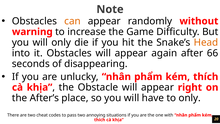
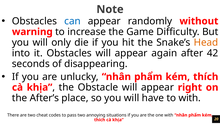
can colour: orange -> blue (72, 21)
66: 66 -> 42 (213, 53)
to only: only -> with (190, 98)
